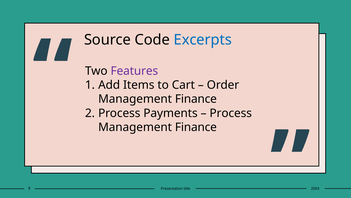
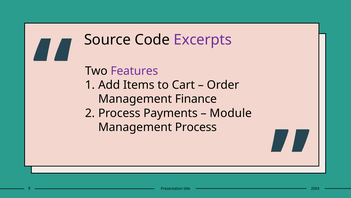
Excerpts colour: blue -> purple (203, 40)
Process: Process -> Module (231, 113)
Finance: Finance -> Process (196, 127)
